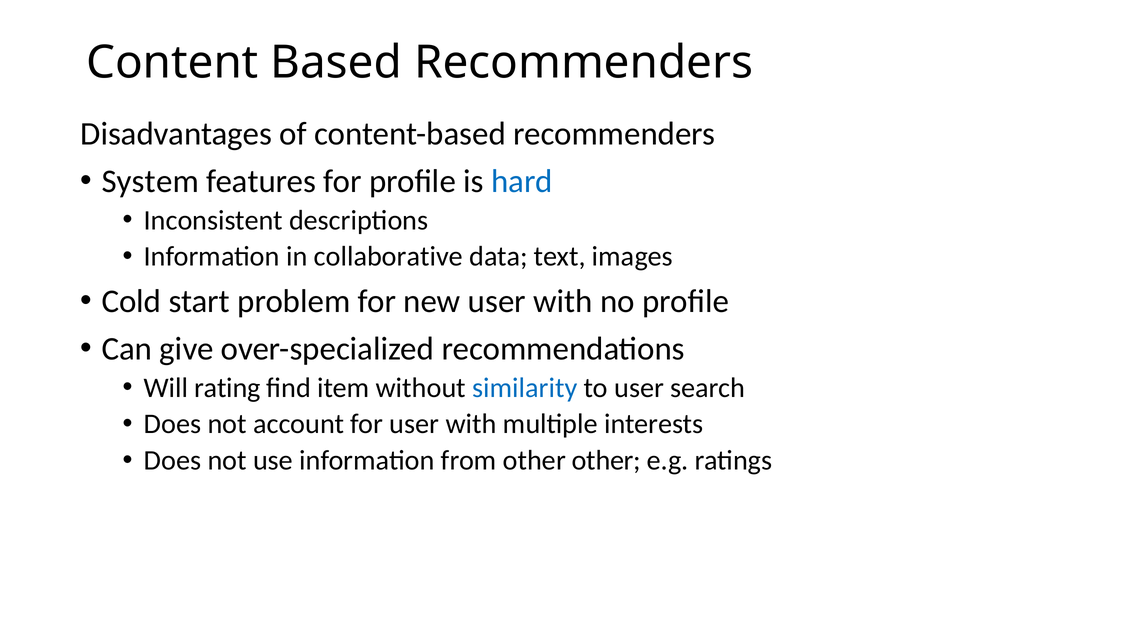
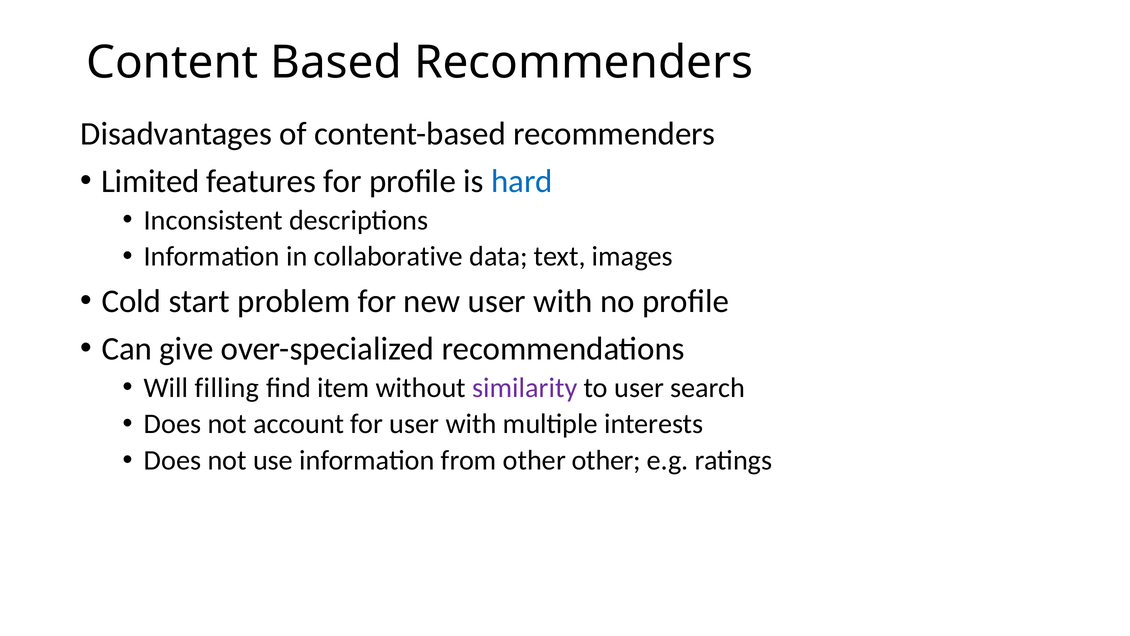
System: System -> Limited (150, 181)
rating: rating -> filling (227, 387)
similarity colour: blue -> purple (525, 387)
